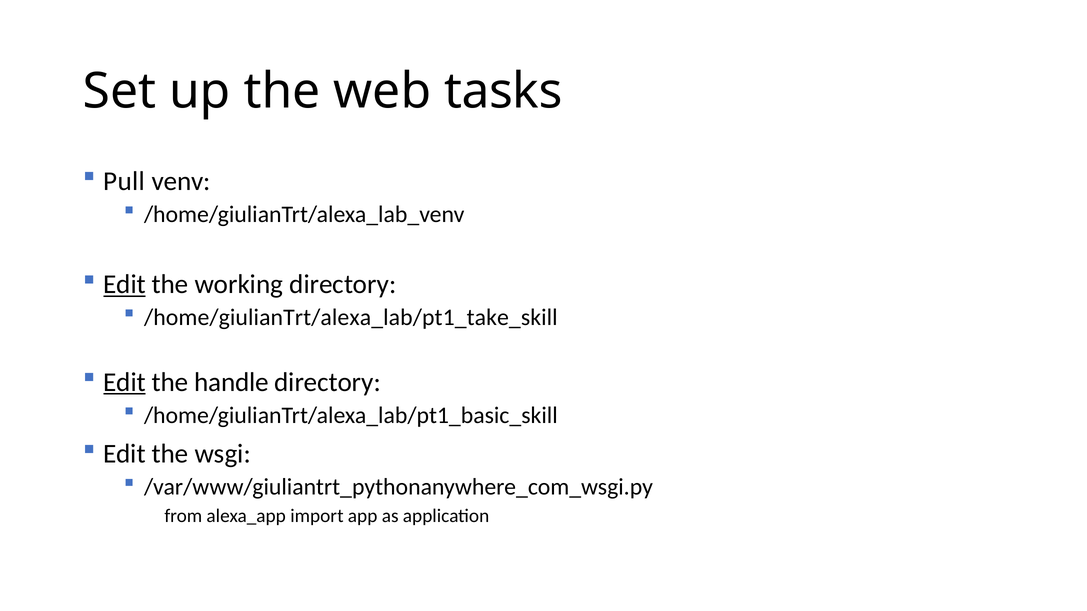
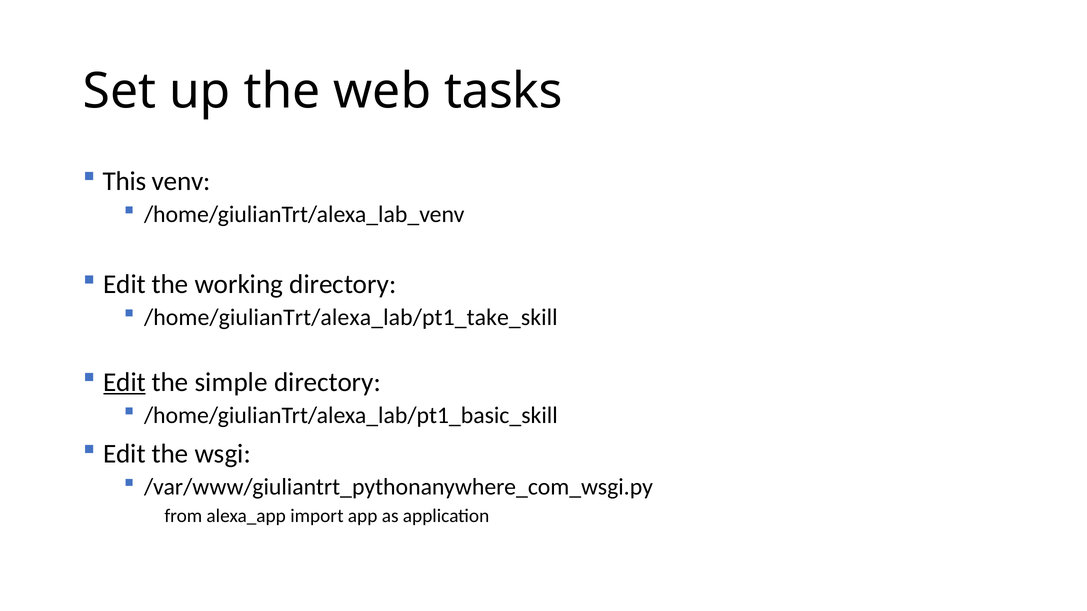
Pull: Pull -> This (125, 181)
Edit underline: present -> none (124, 285)
handle: handle -> simple (231, 382)
